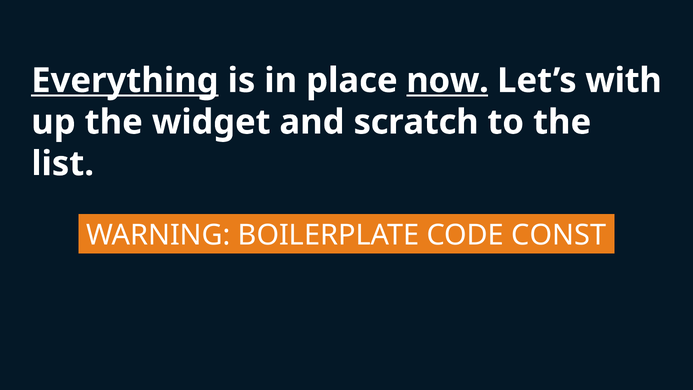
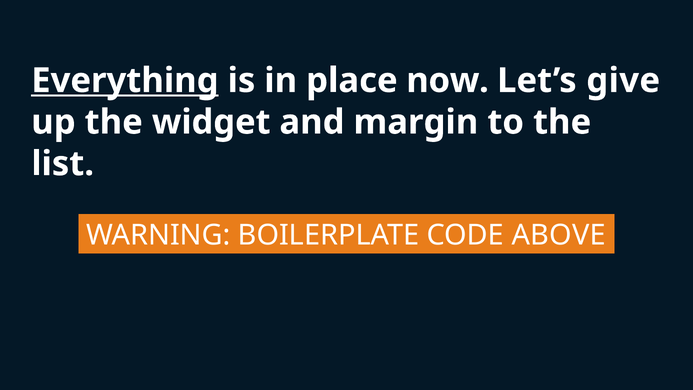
now underline: present -> none (448, 81)
with: with -> give (623, 81)
scratch: scratch -> margin (416, 122)
CONST: CONST -> ABOVE (559, 235)
